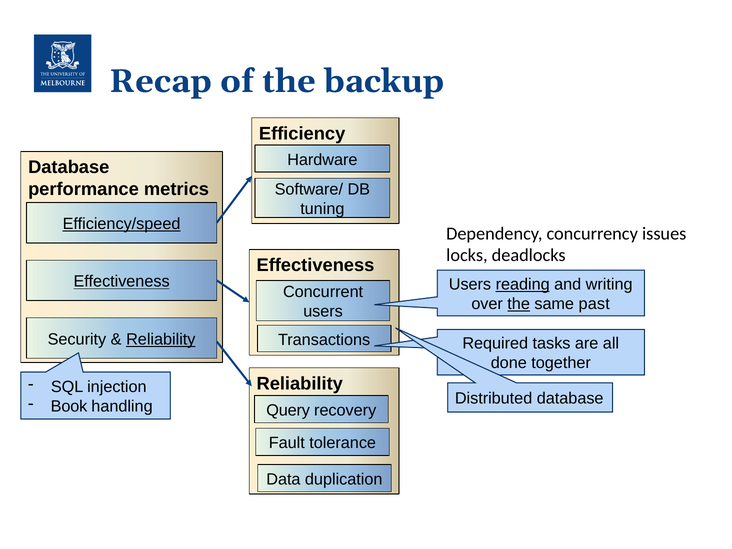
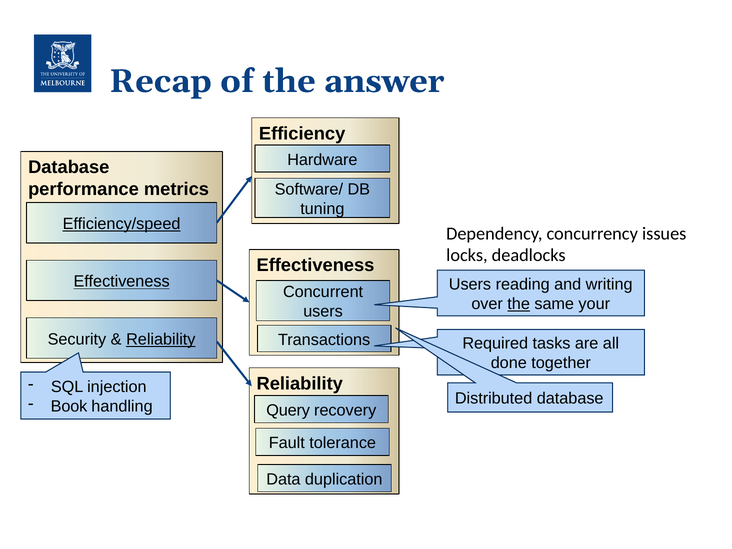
backup: backup -> answer (384, 81)
reading underline: present -> none (523, 284)
past: past -> your (594, 304)
